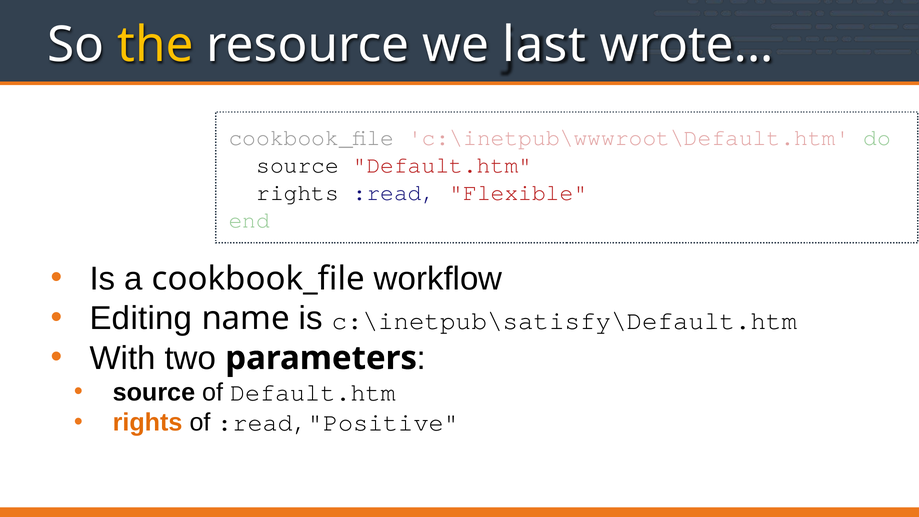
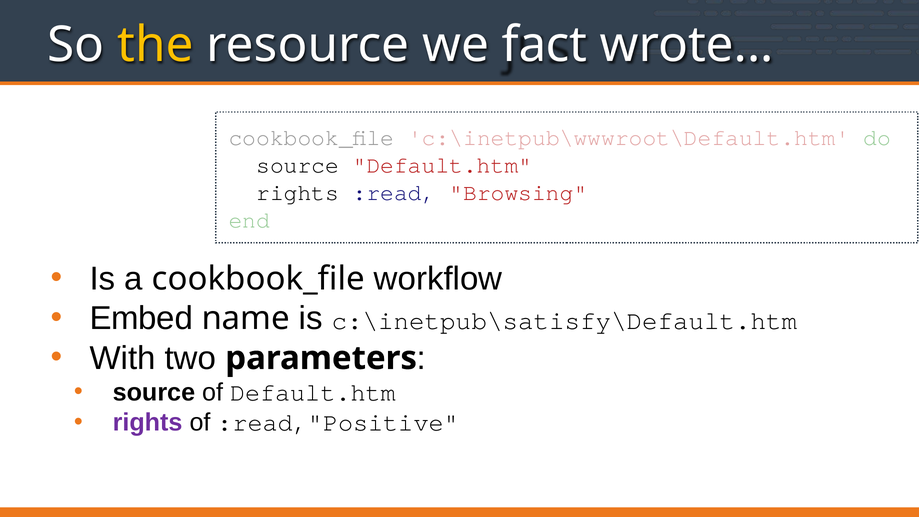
last: last -> fact (545, 45)
Flexible: Flexible -> Browsing (518, 193)
Editing: Editing -> Embed (141, 318)
rights colour: orange -> purple (148, 423)
